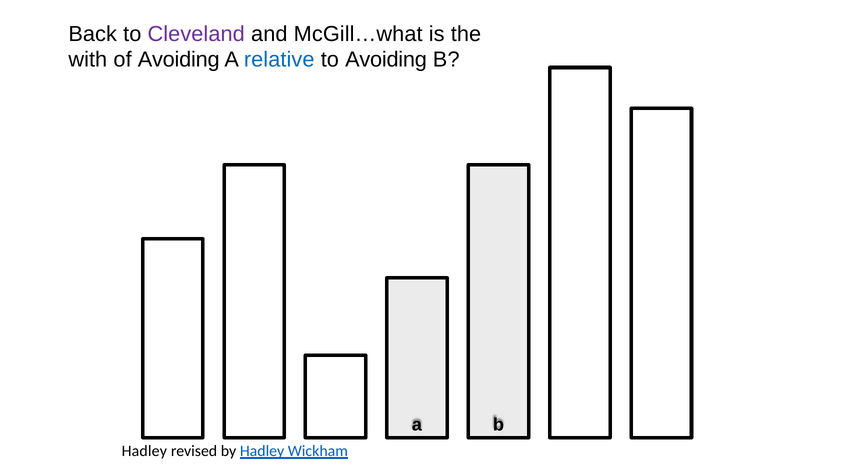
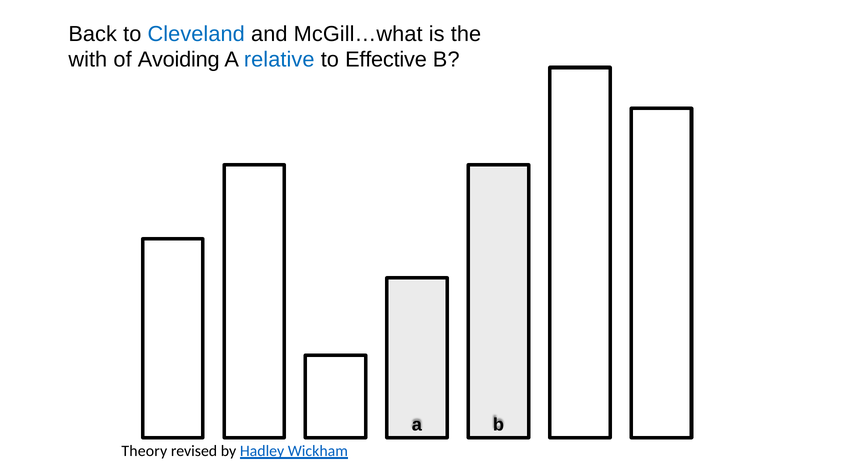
Cleveland colour: purple -> blue (196, 34)
to Avoiding: Avoiding -> Effective (386, 60)
Hadley: Hadley -> Theory (144, 451)
